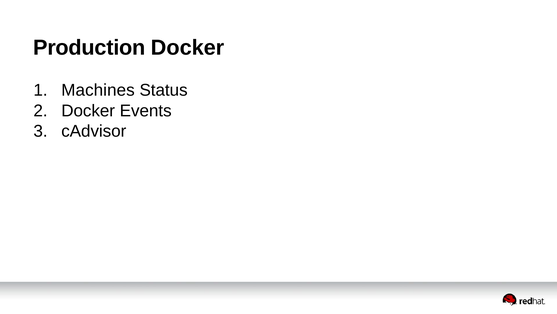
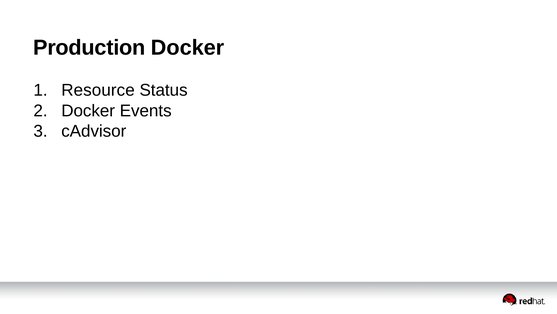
Machines: Machines -> Resource (98, 90)
